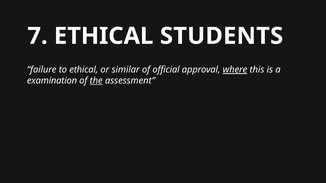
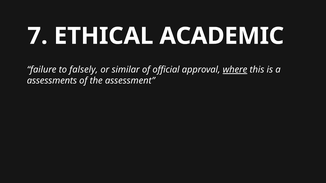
STUDENTS: STUDENTS -> ACADEMIC (222, 36)
to ethical: ethical -> falsely (84, 70)
examination: examination -> assessments (52, 81)
the underline: present -> none (96, 81)
